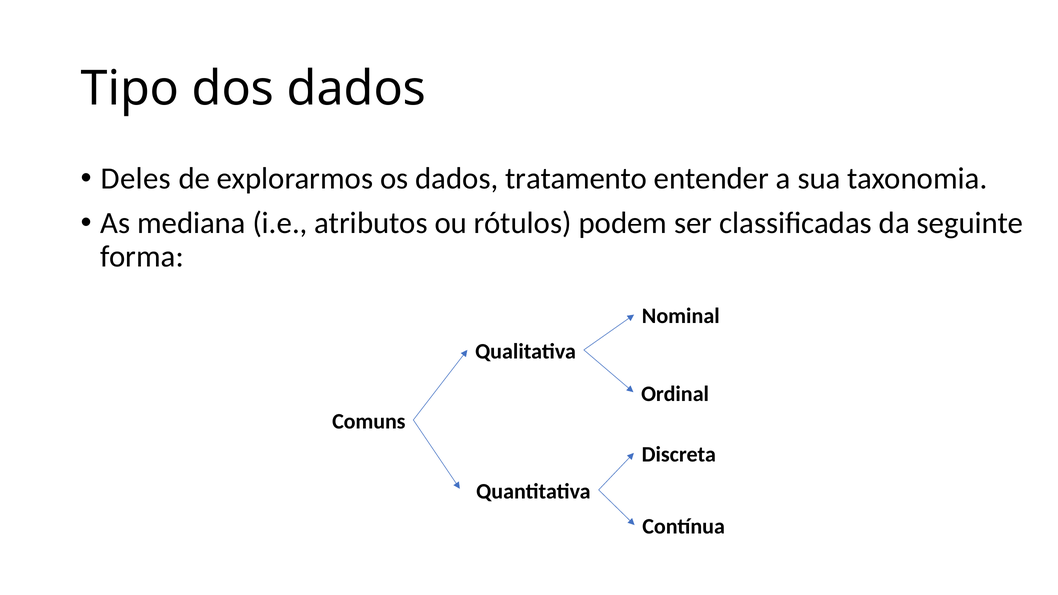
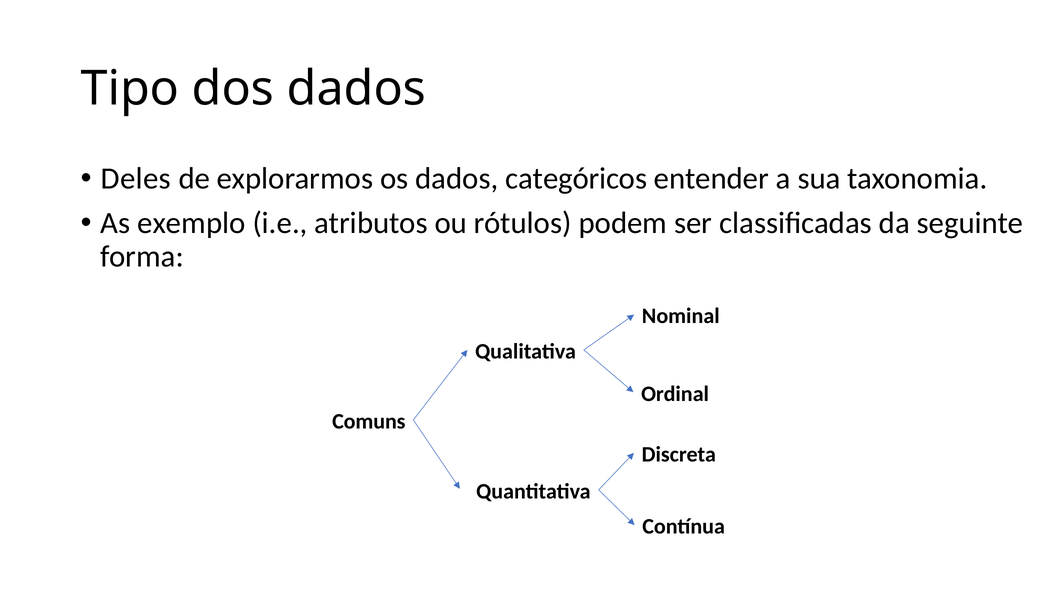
tratamento: tratamento -> categóricos (576, 179)
mediana: mediana -> exemplo (191, 223)
